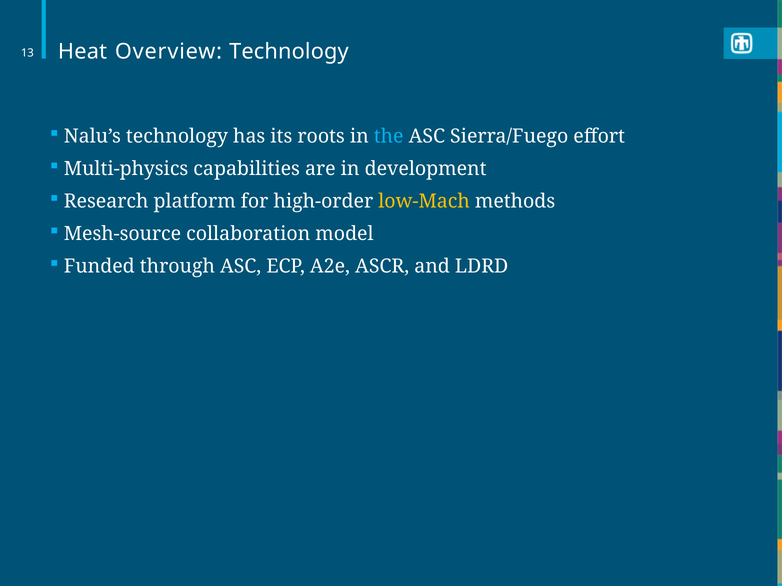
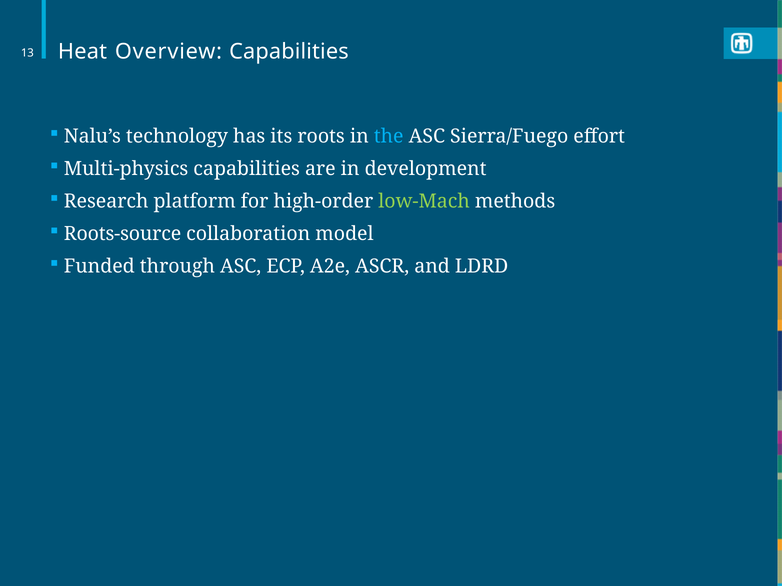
Overview Technology: Technology -> Capabilities (289, 52)
low-Mach colour: yellow -> light green (424, 202)
Mesh-source: Mesh-source -> Roots-source (123, 234)
